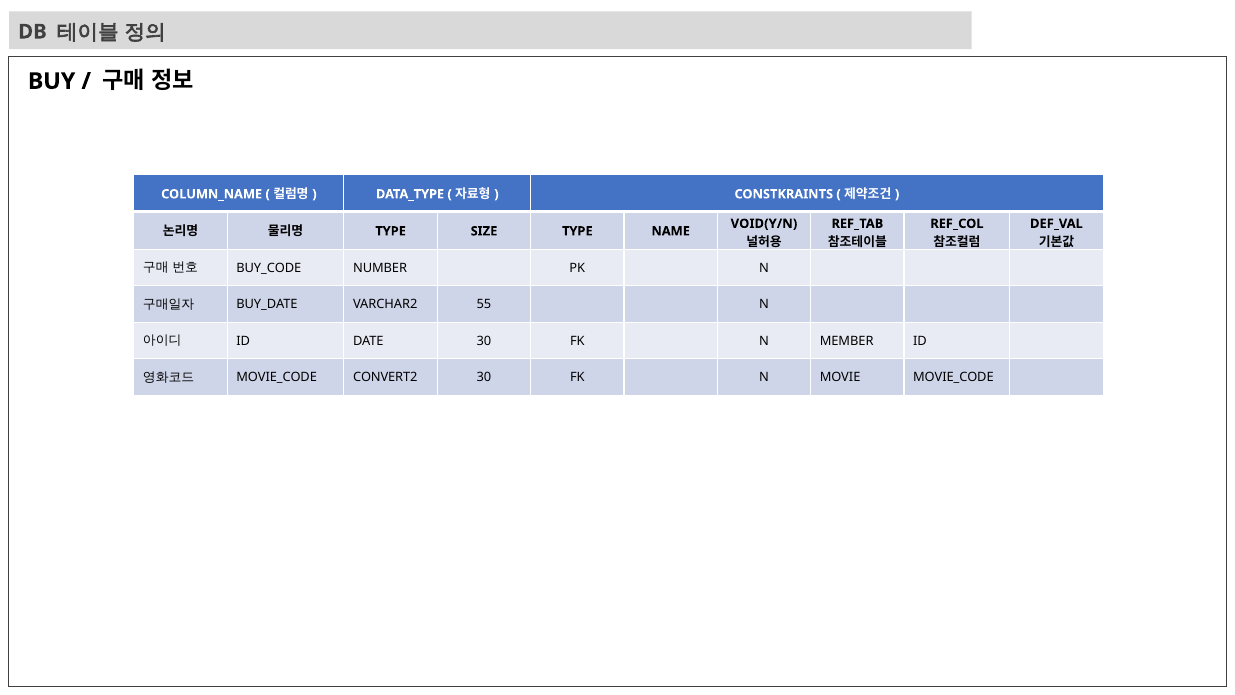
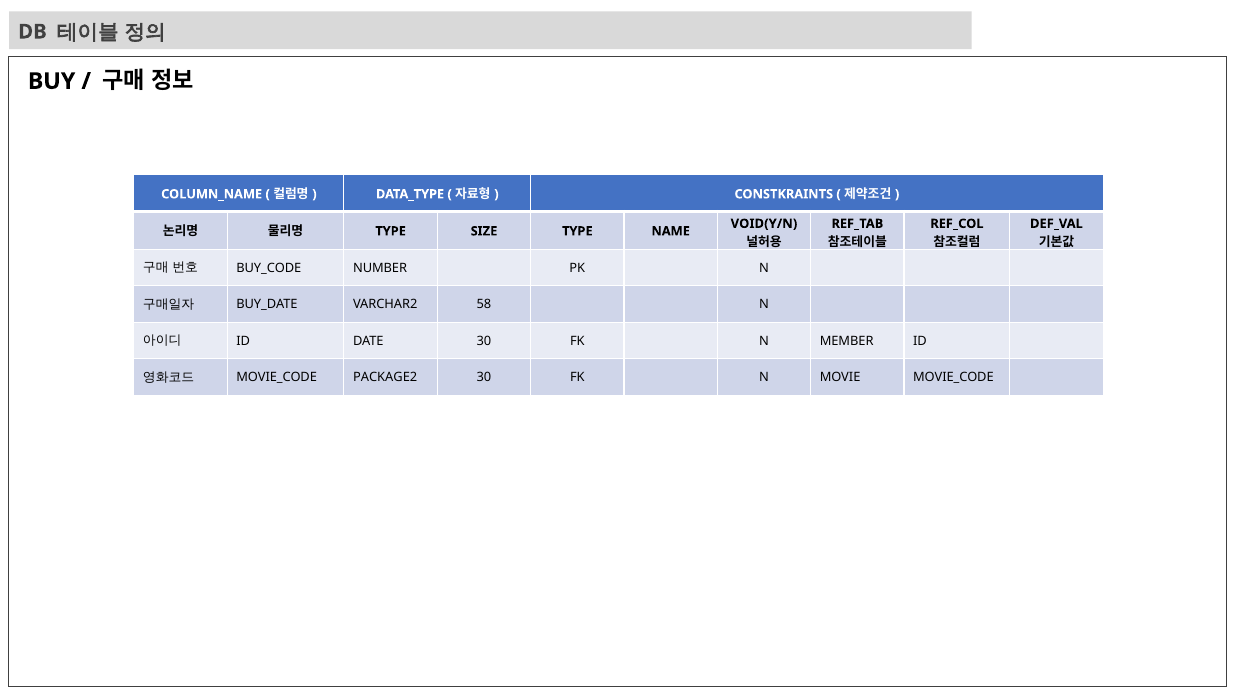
55: 55 -> 58 (484, 305)
CONVERT2: CONVERT2 -> PACKAGE2 (385, 377)
